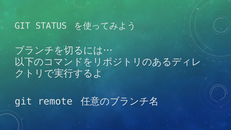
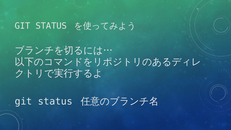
remote: remote -> status (55, 101)
